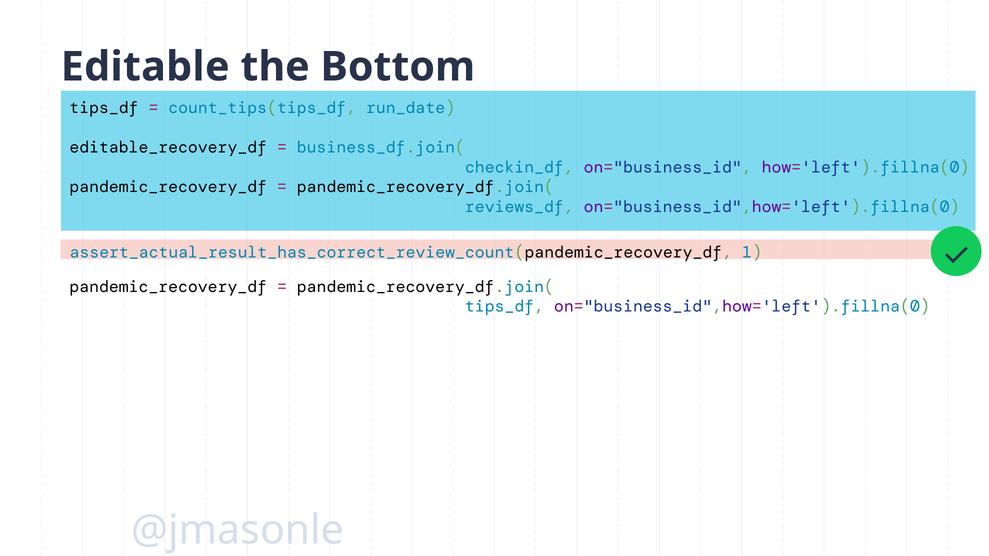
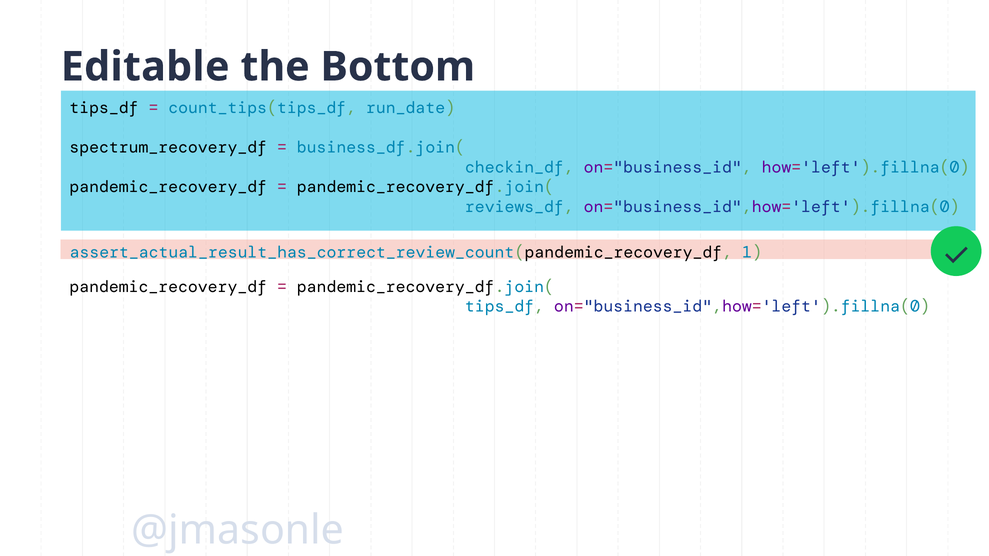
editable_recovery_df: editable_recovery_df -> spectrum_recovery_df (168, 148)
